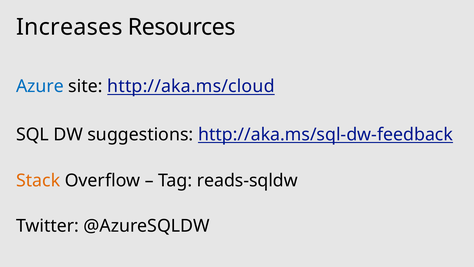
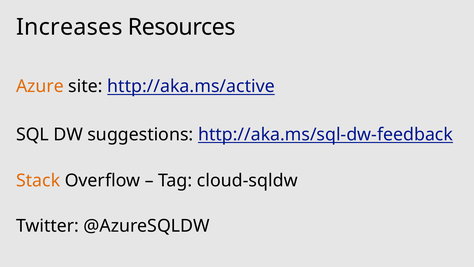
Azure colour: blue -> orange (40, 86)
http://aka.ms/cloud: http://aka.ms/cloud -> http://aka.ms/active (191, 86)
reads-sqldw: reads-sqldw -> cloud-sqldw (247, 180)
